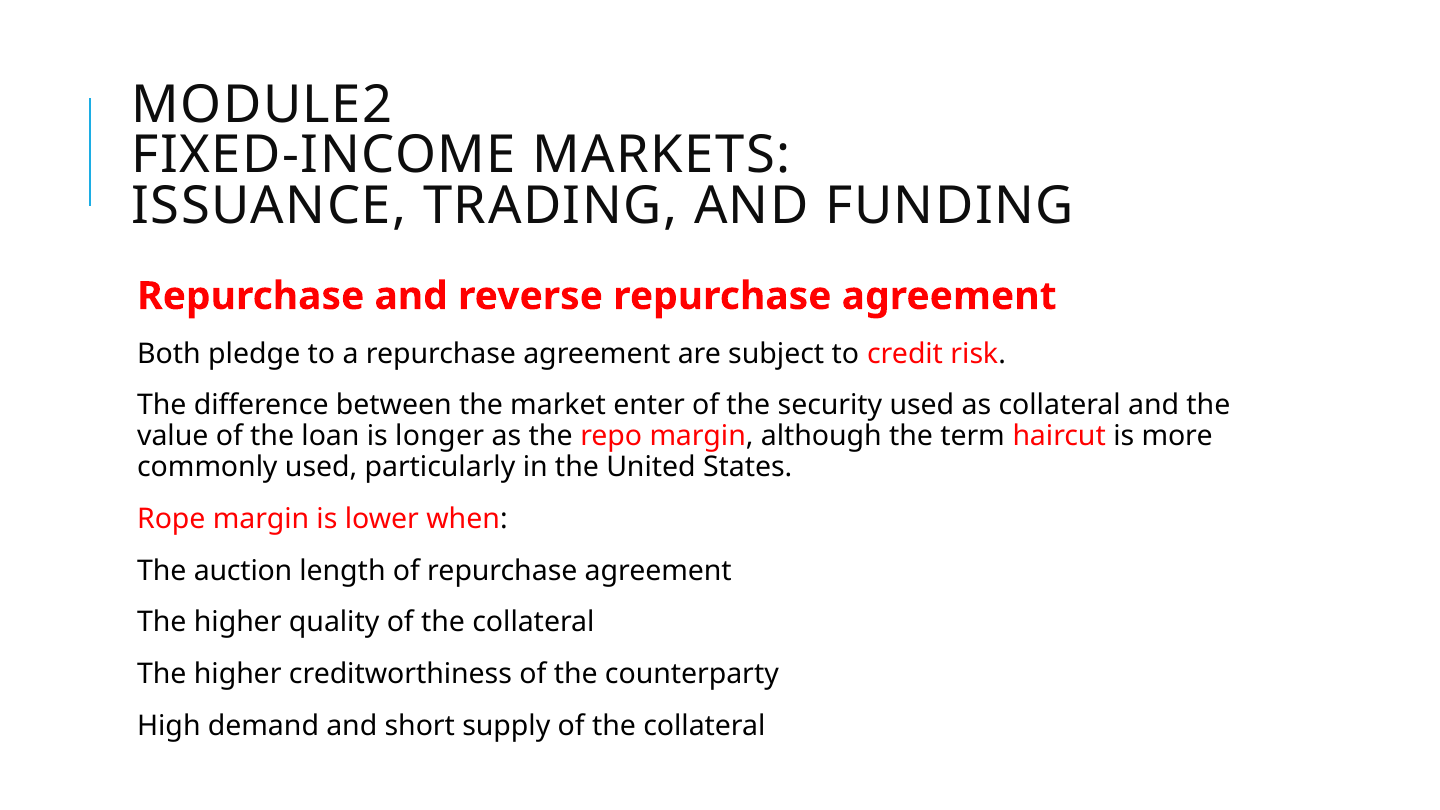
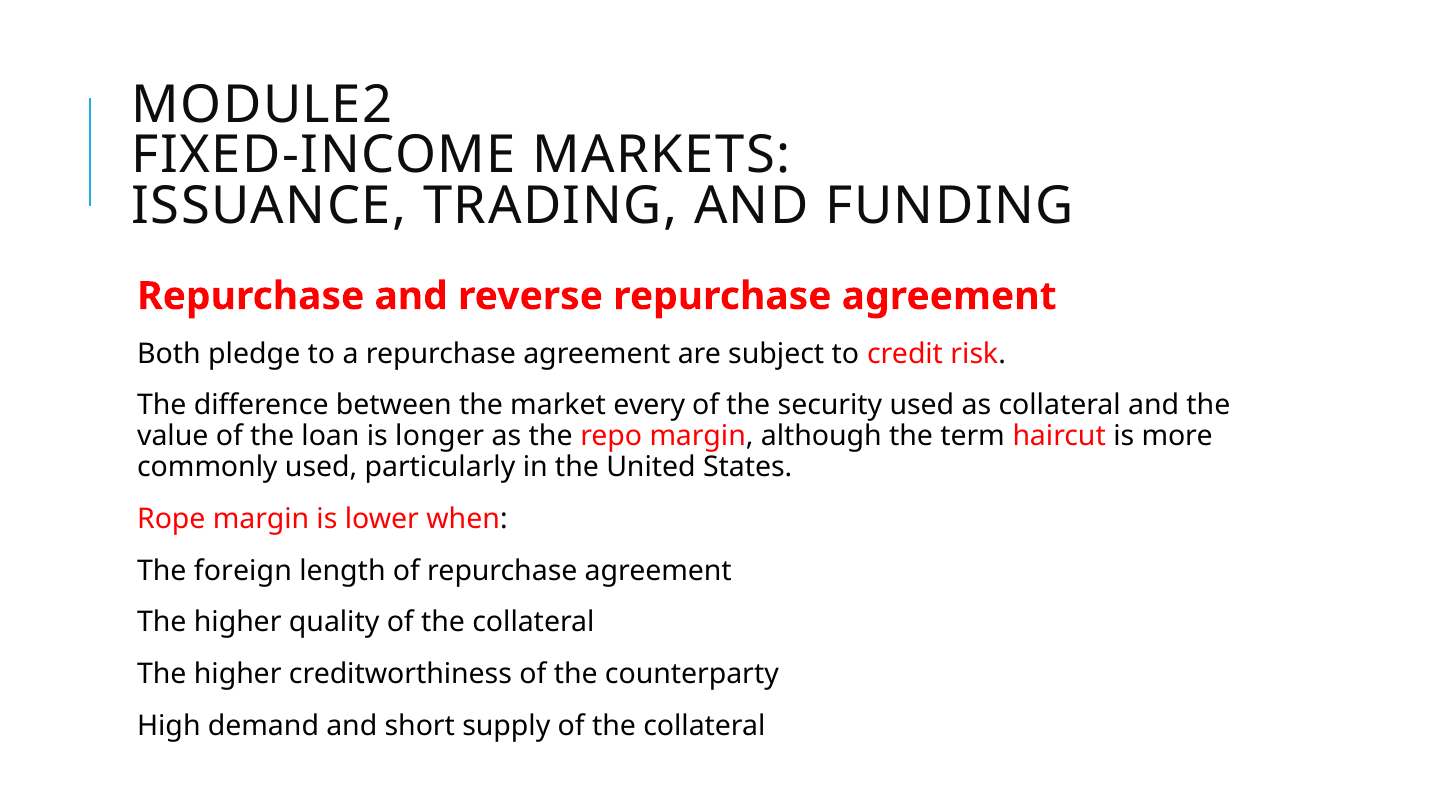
enter: enter -> every (649, 406)
auction: auction -> foreign (243, 571)
